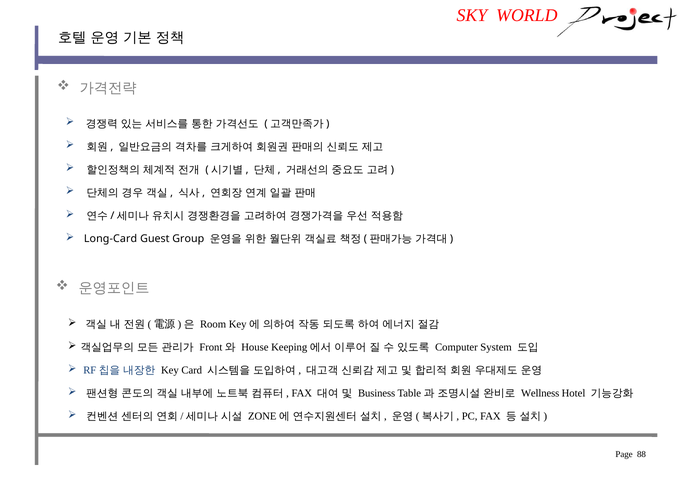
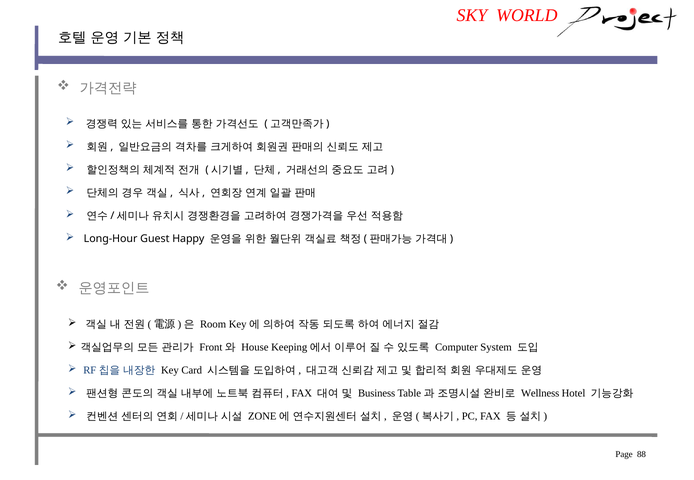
Long-Card: Long-Card -> Long-Hour (111, 239)
Group: Group -> Happy (188, 239)
